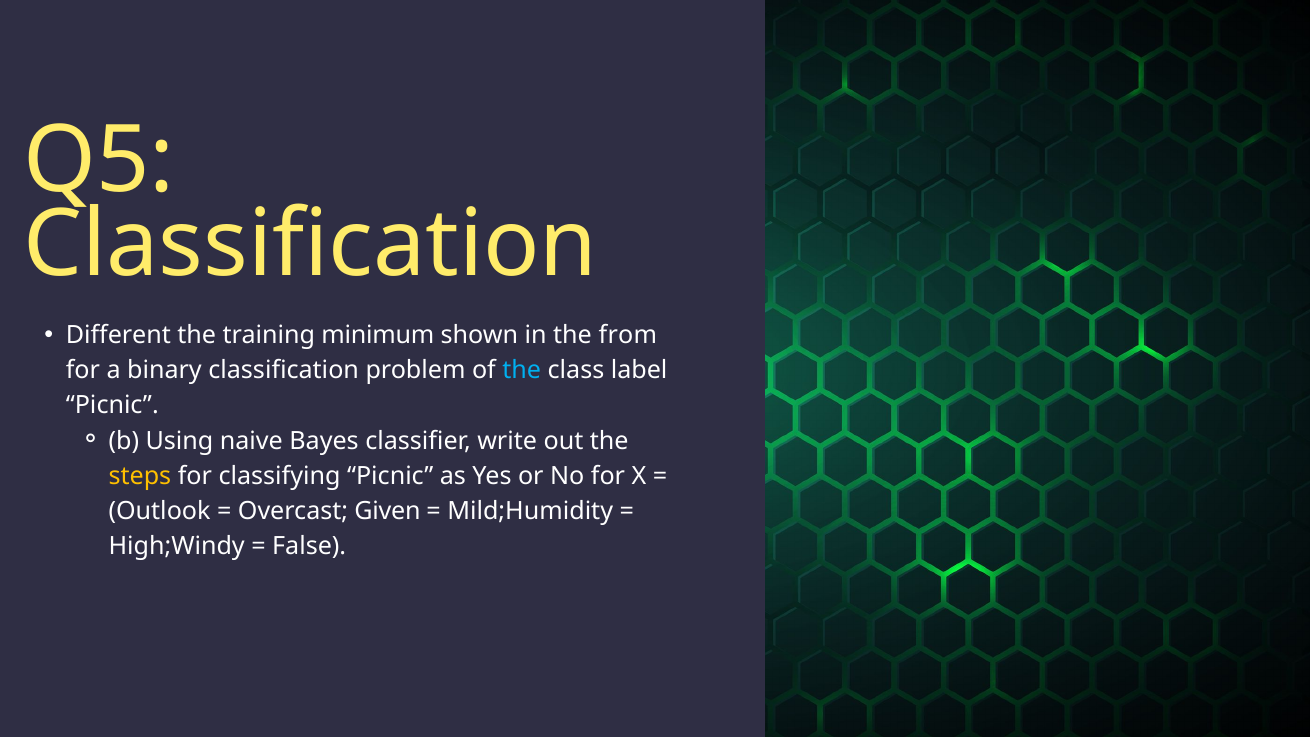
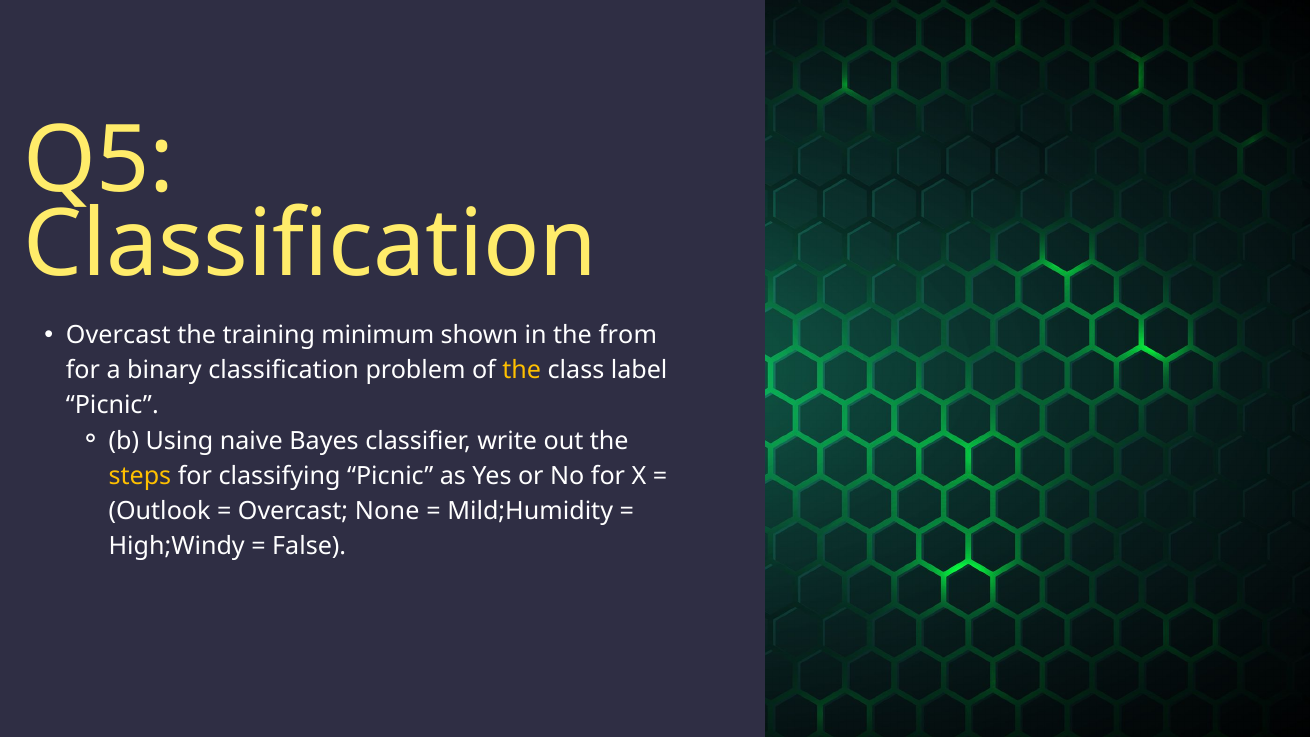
Different: Different -> Overcast (118, 335)
the colour: light blue -> yellow (522, 370)
Given: Given -> None (387, 511)
